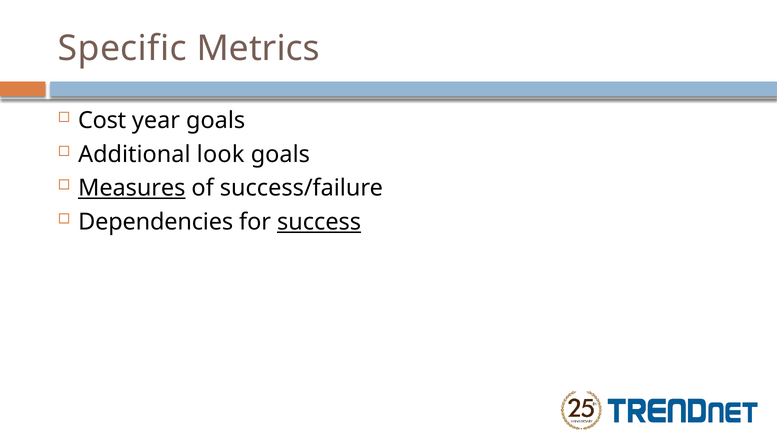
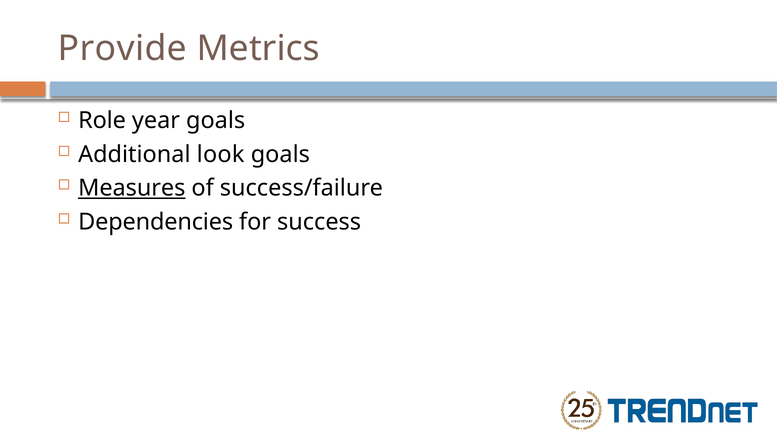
Specific: Specific -> Provide (122, 49)
Cost: Cost -> Role (102, 121)
success underline: present -> none (319, 222)
